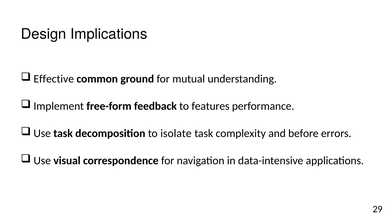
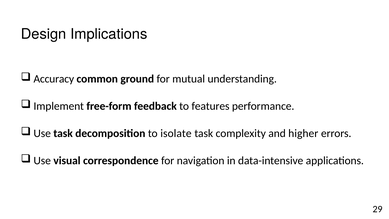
Effective: Effective -> Accuracy (54, 79)
before: before -> higher (303, 133)
